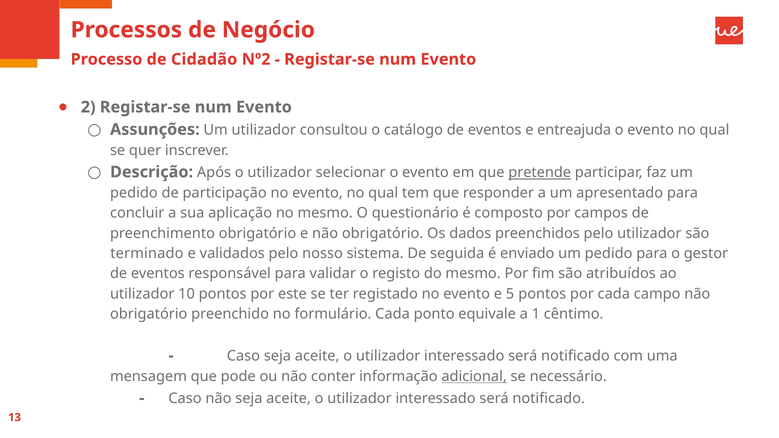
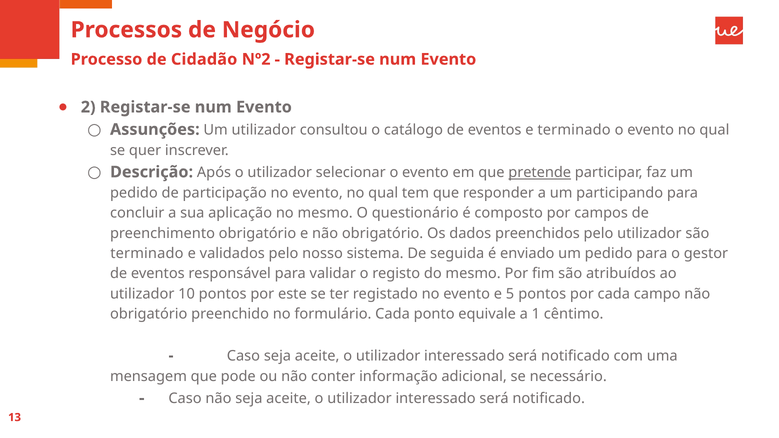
e entreajuda: entreajuda -> terminado (574, 130)
apresentado: apresentado -> participando (620, 193)
adicional underline: present -> none (474, 377)
